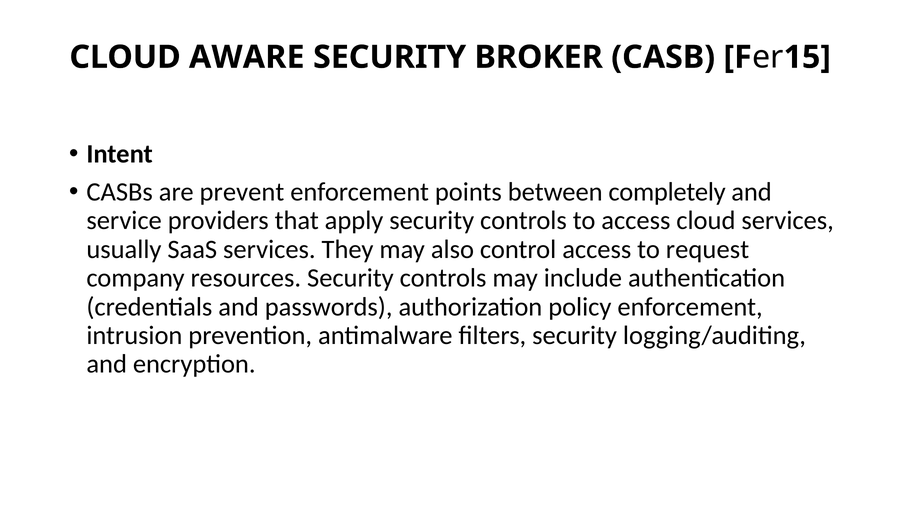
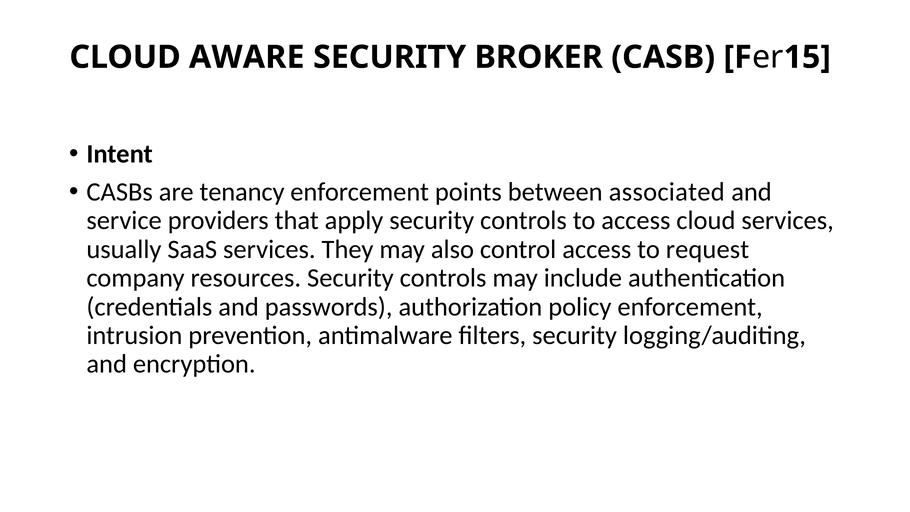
prevent: prevent -> tenancy (242, 192)
completely: completely -> associated (667, 192)
